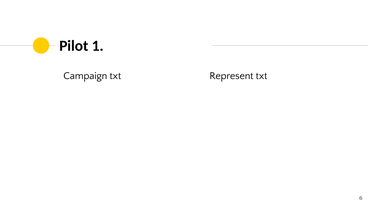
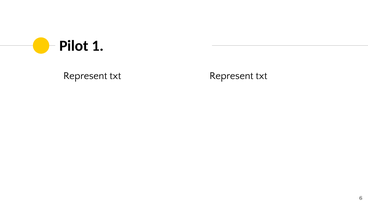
Campaign: Campaign -> Represent (85, 76)
